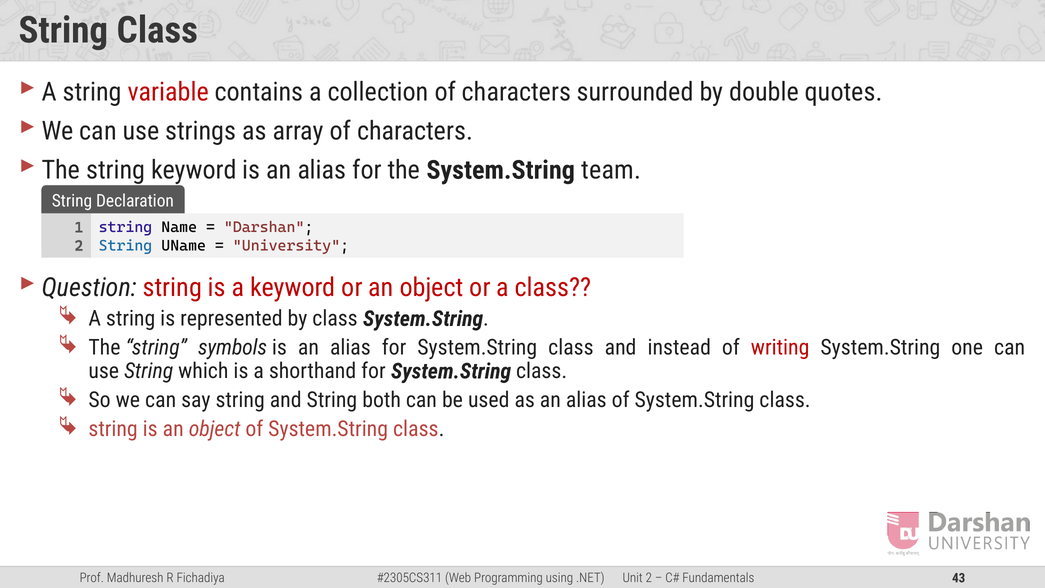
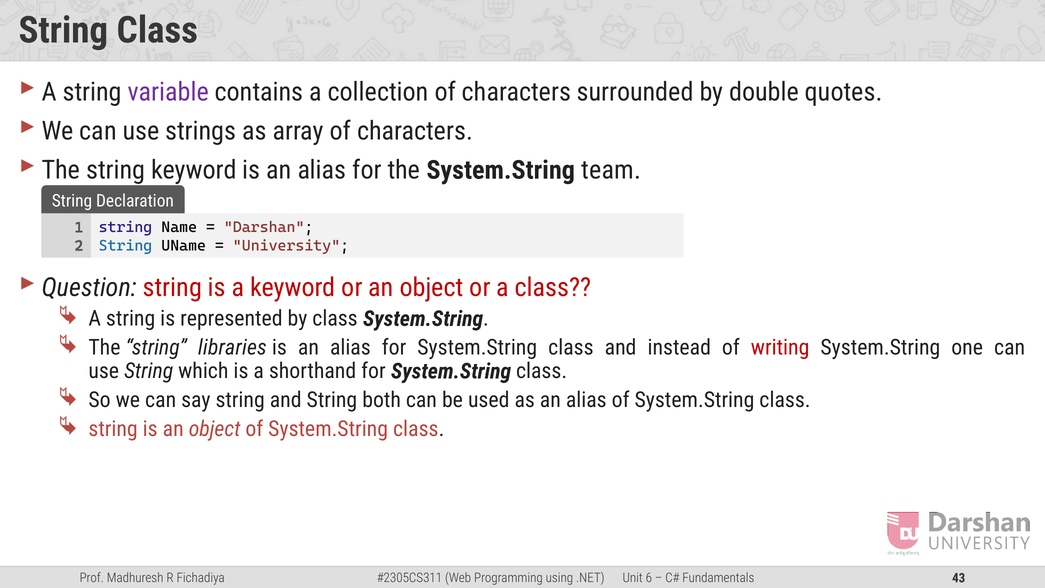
variable colour: red -> purple (168, 92)
symbols: symbols -> libraries (232, 348)
2: 2 -> 6 (649, 578)
